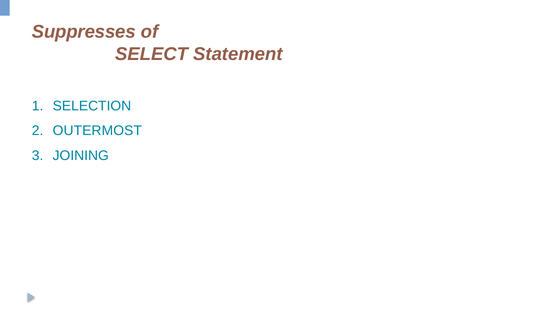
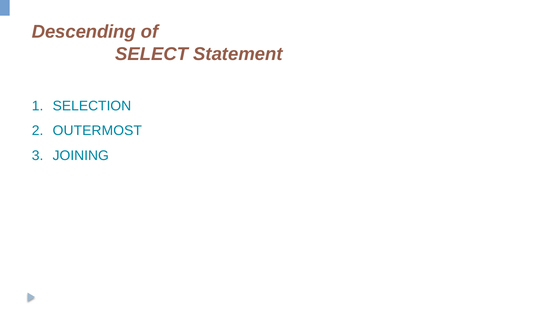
Suppresses: Suppresses -> Descending (84, 32)
